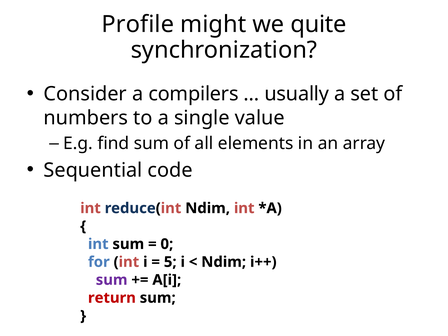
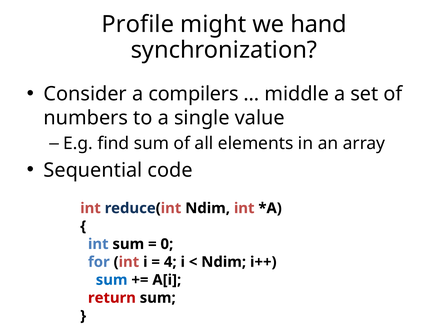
quite: quite -> hand (319, 24)
usually: usually -> middle (297, 94)
5: 5 -> 4 (170, 262)
sum colour: purple -> blue (112, 280)
